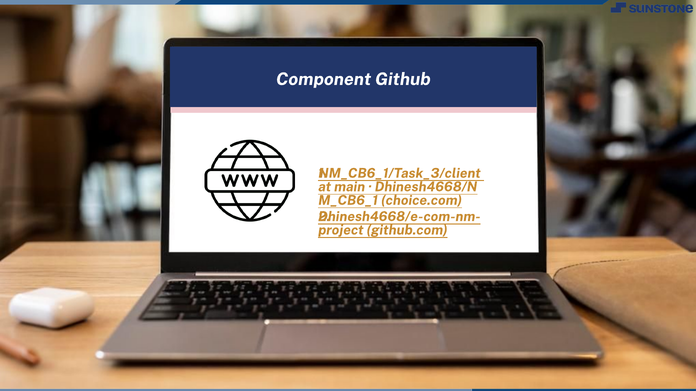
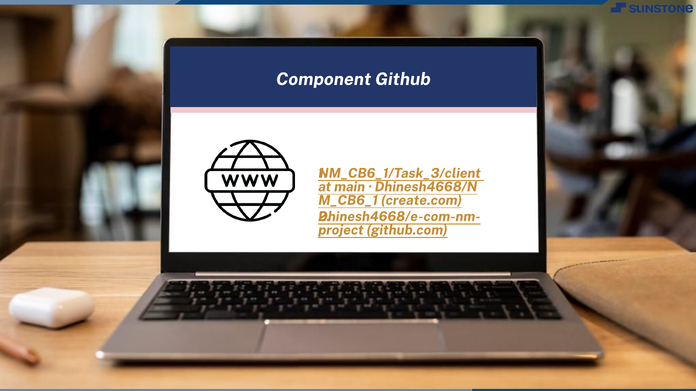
choice.com: choice.com -> create.com (422, 201)
